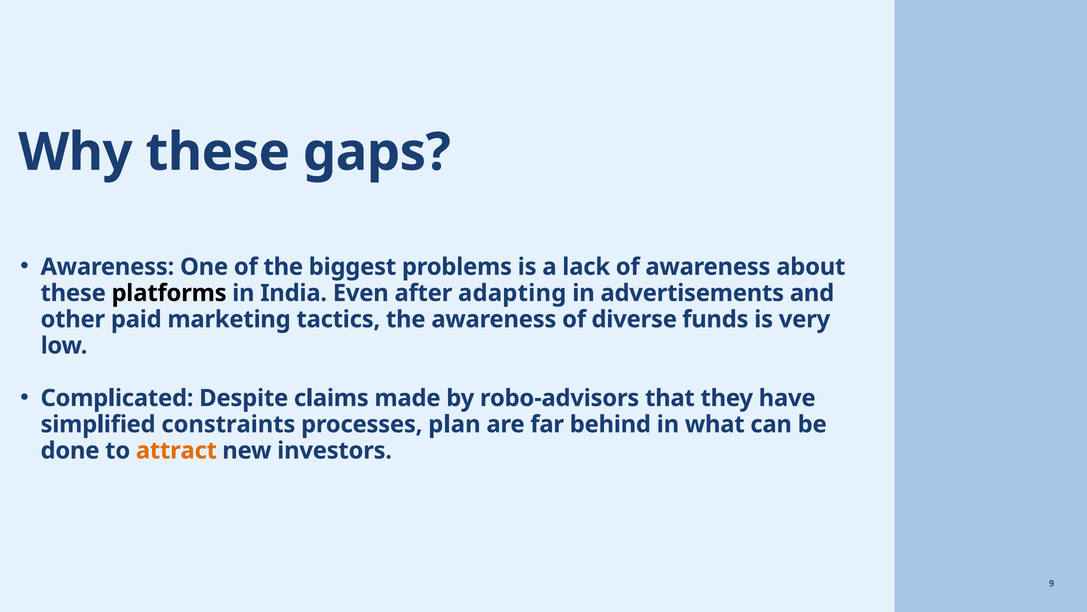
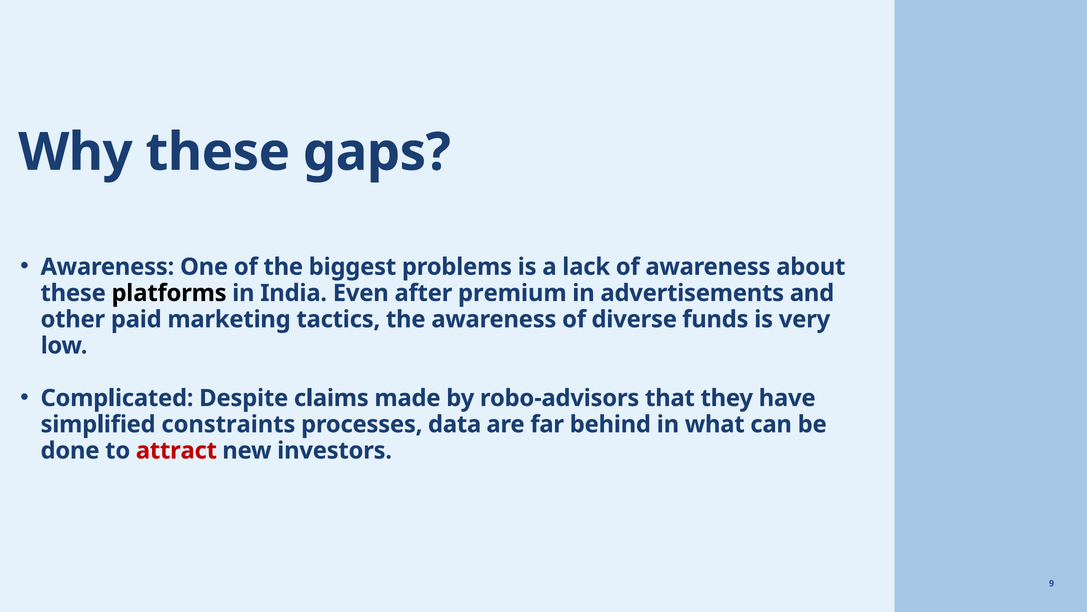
adapting: adapting -> premium (512, 293)
plan: plan -> data (455, 424)
attract colour: orange -> red (176, 450)
